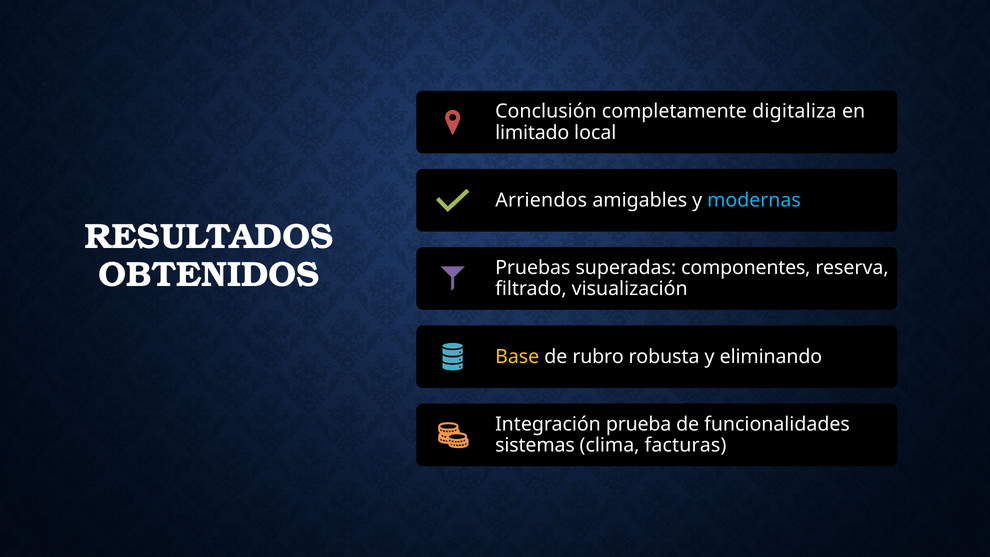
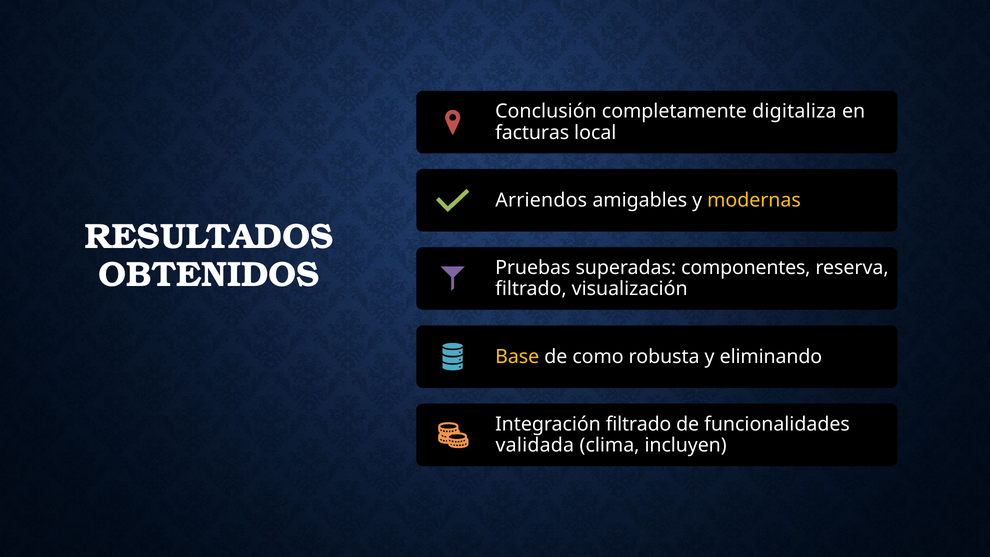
limitado: limitado -> facturas (532, 133)
modernas colour: light blue -> yellow (754, 200)
rubro: rubro -> como (598, 356)
Integración prueba: prueba -> filtrado (639, 424)
sistemas: sistemas -> validada (535, 445)
facturas: facturas -> incluyen (686, 445)
